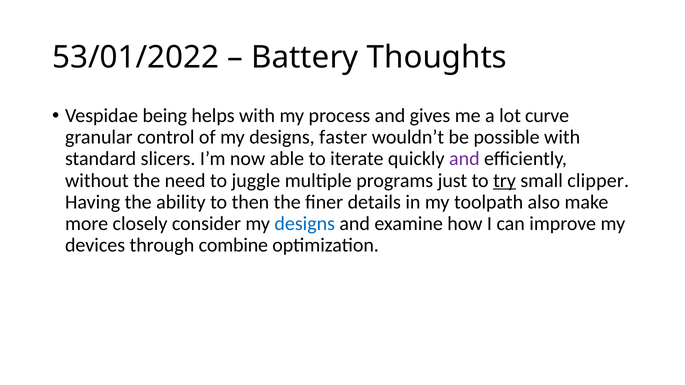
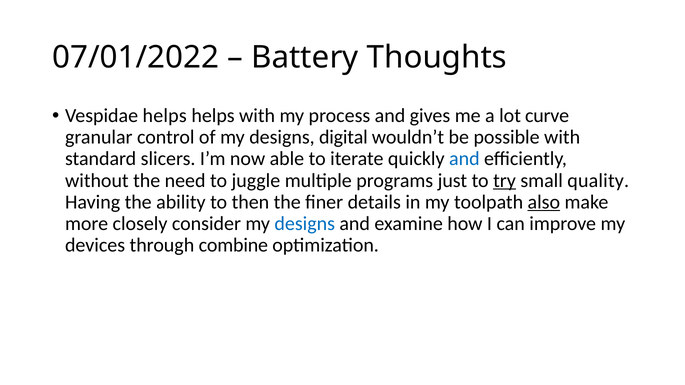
53/01/2022: 53/01/2022 -> 07/01/2022 (136, 58)
Vespidae being: being -> helps (165, 116)
faster: faster -> digital (343, 137)
and colour: purple -> blue (464, 159)
clipper: clipper -> quality (598, 181)
also underline: none -> present (544, 202)
